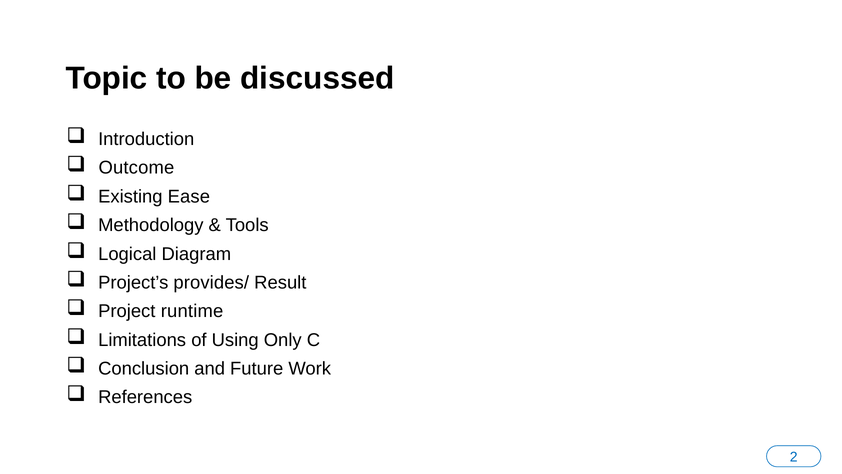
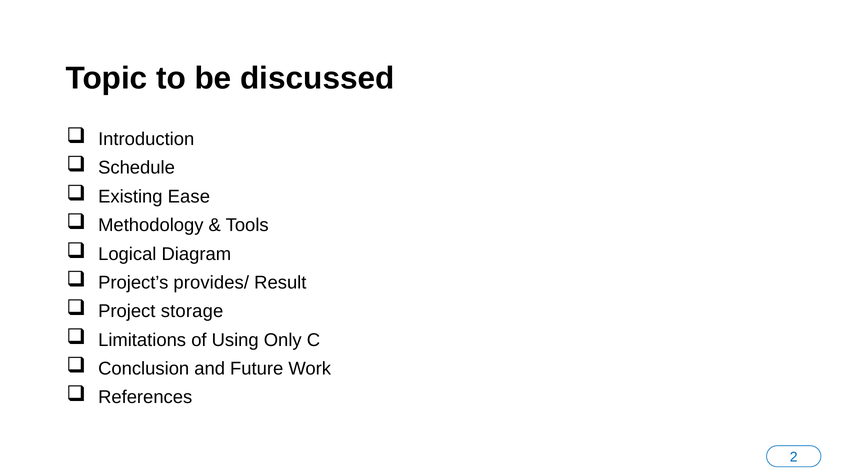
Outcome: Outcome -> Schedule (137, 168)
runtime: runtime -> storage (192, 311)
